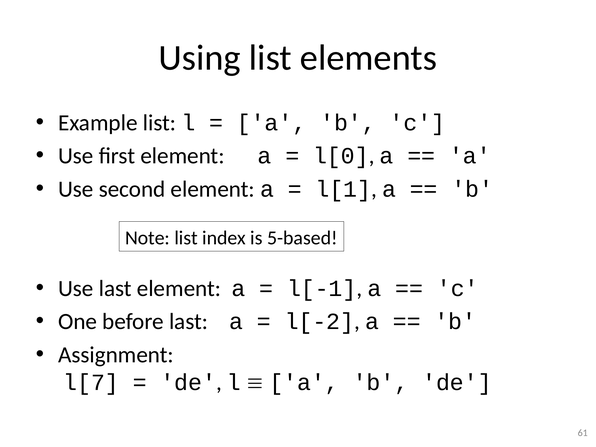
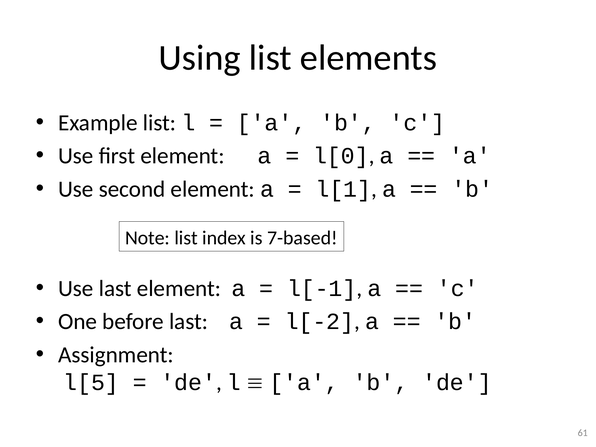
5-based: 5-based -> 7-based (302, 238)
l[7: l[7 -> l[5 (91, 383)
